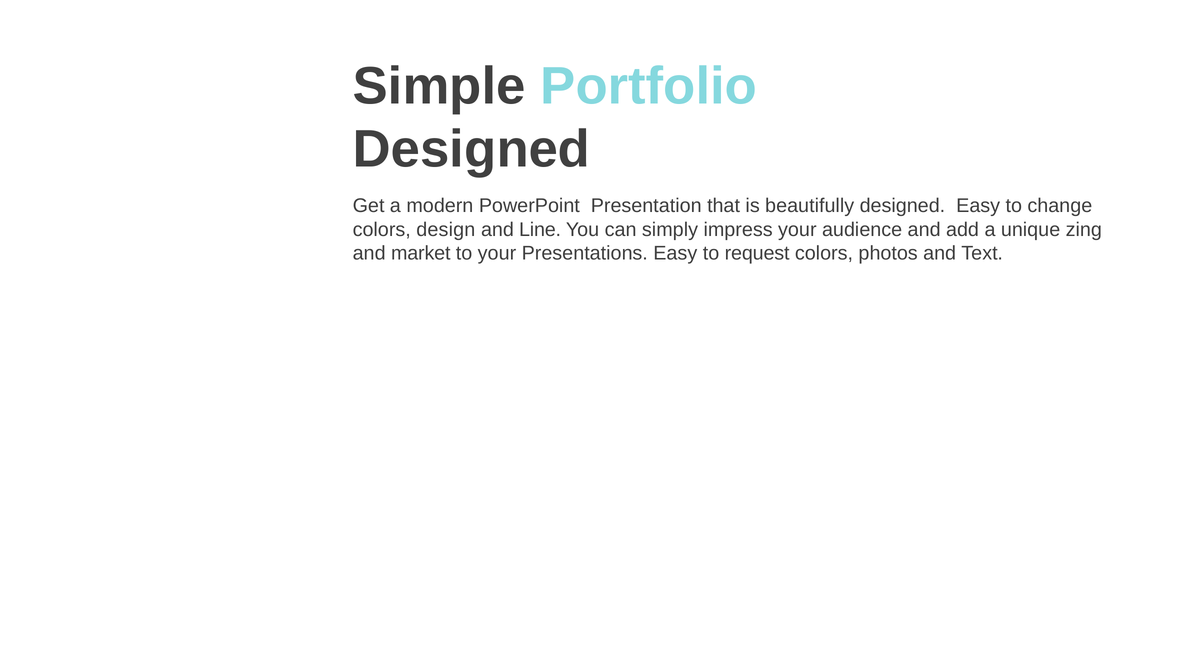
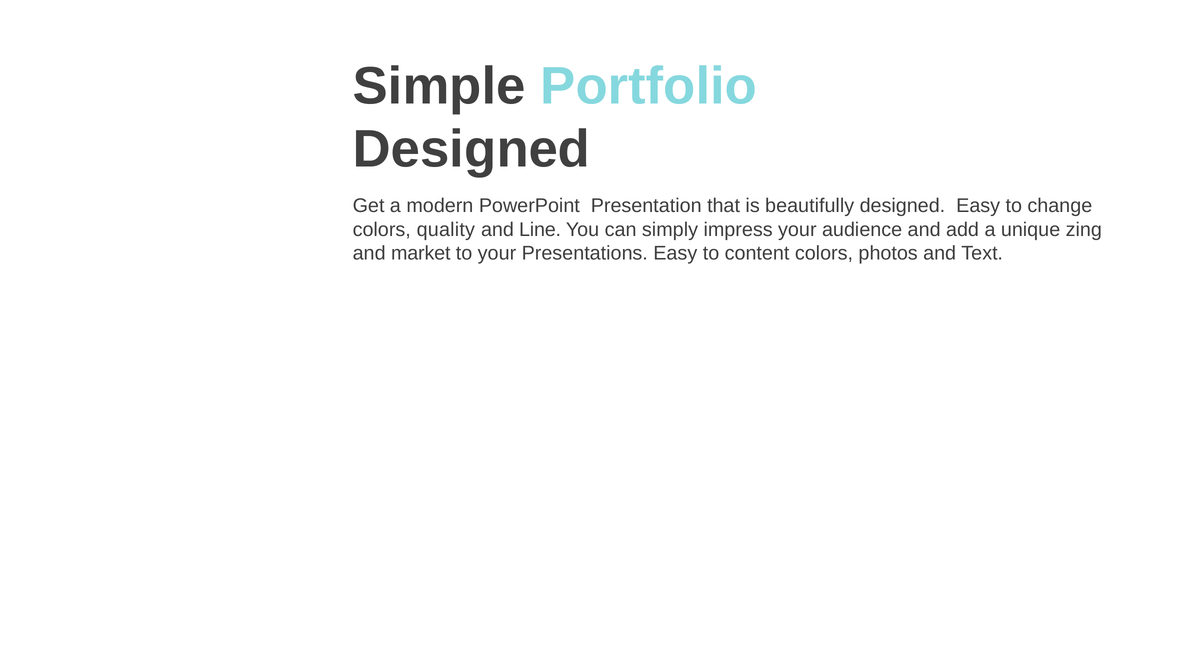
design: design -> quality (446, 230)
request: request -> content (757, 253)
